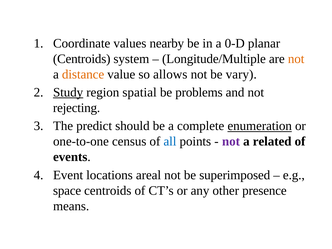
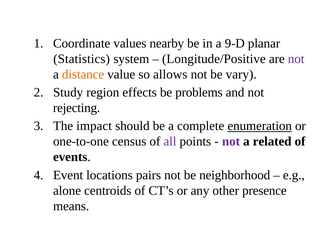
0-D: 0-D -> 9-D (235, 43)
Centroids: Centroids -> Statistics (82, 59)
Longitude/Multiple: Longitude/Multiple -> Longitude/Positive (214, 59)
not colour: orange -> purple (296, 59)
Study underline: present -> none (68, 92)
spatial: spatial -> effects (140, 92)
predict: predict -> impact (94, 126)
all colour: blue -> purple (170, 141)
areal: areal -> pairs (149, 175)
superimposed: superimposed -> neighborhood (235, 175)
space: space -> alone (67, 191)
